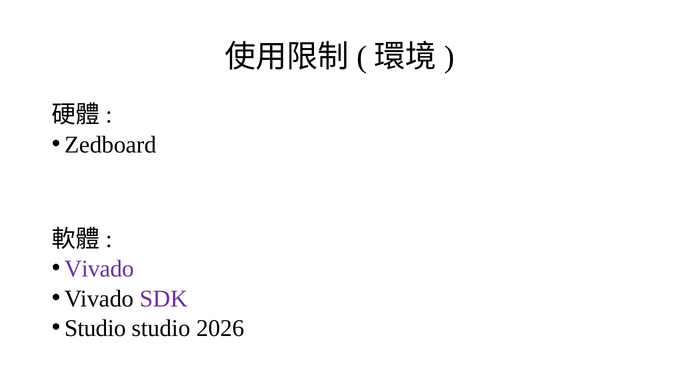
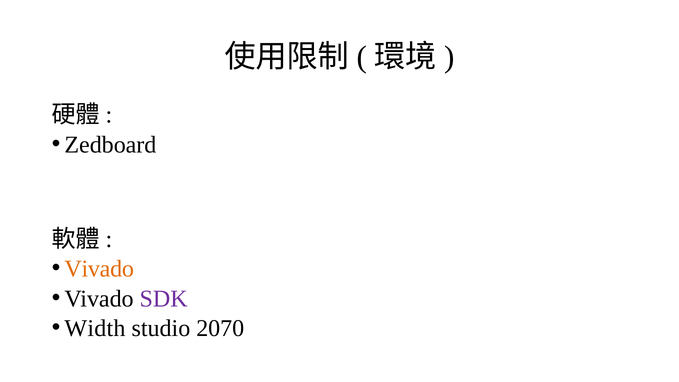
Vivado colour: purple -> orange (99, 269)
Studio: Studio -> Width (95, 328)
2026: 2026 -> 2070 (220, 328)
